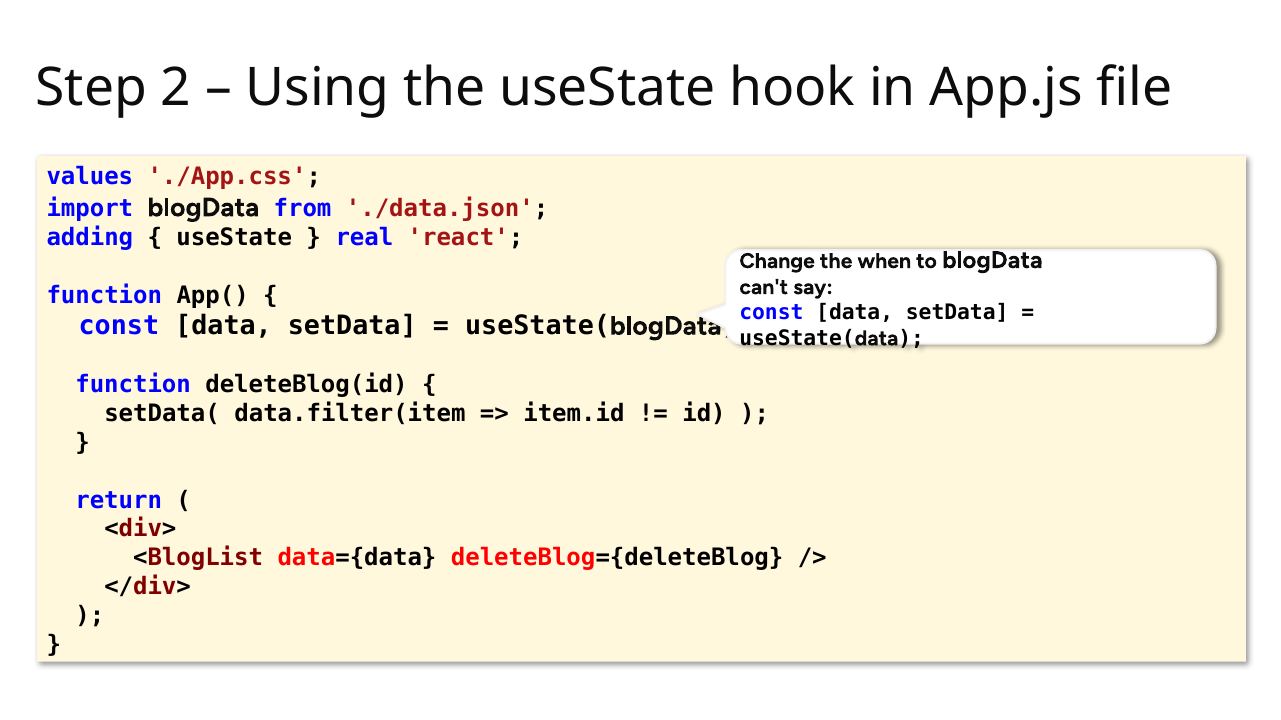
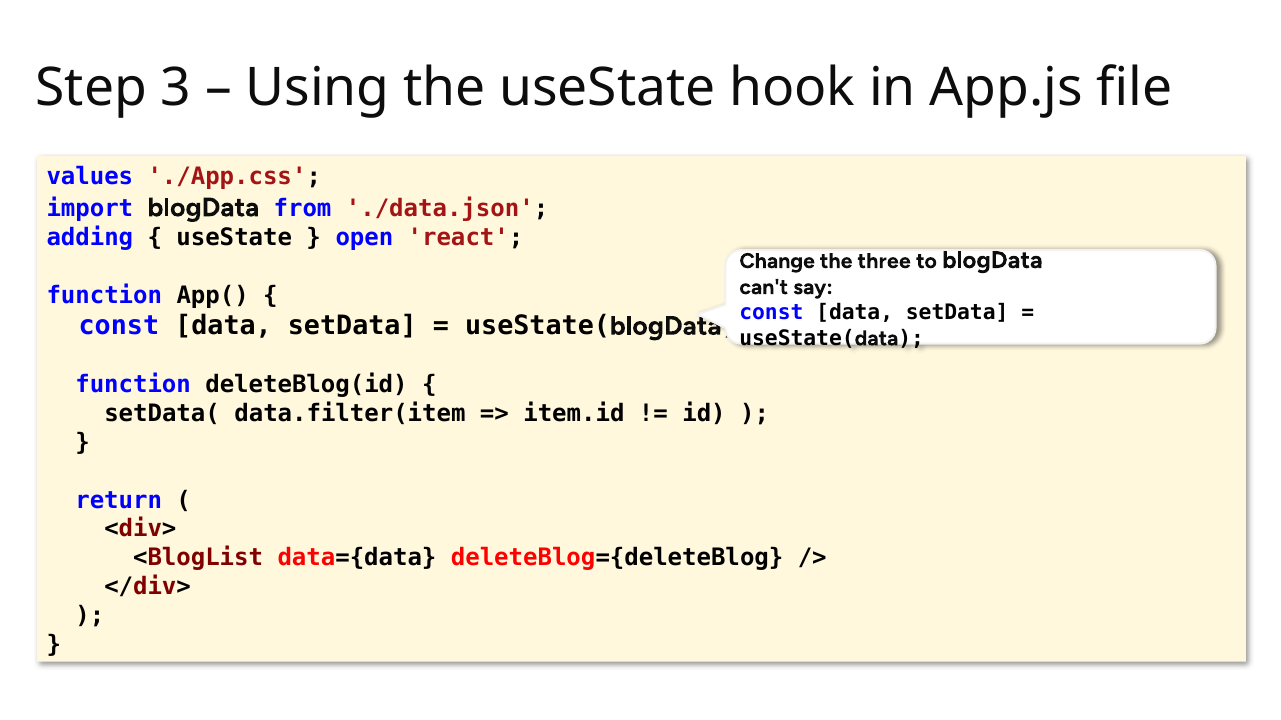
2: 2 -> 3 (176, 88)
real: real -> open (364, 238)
when: when -> three (884, 261)
